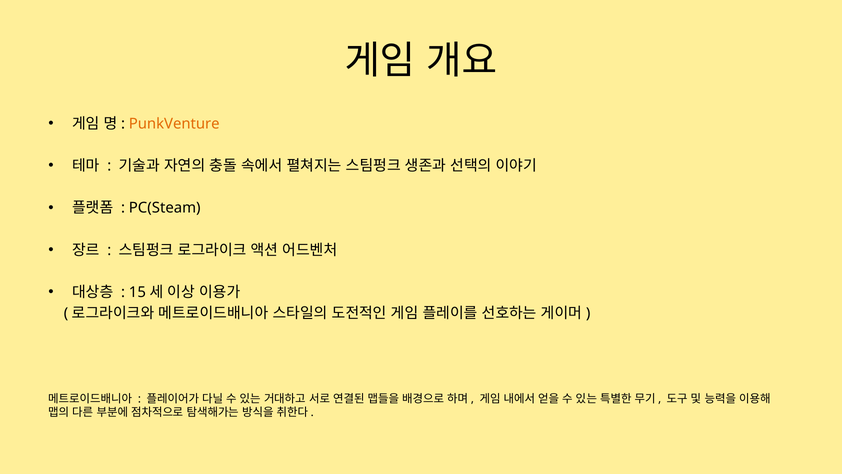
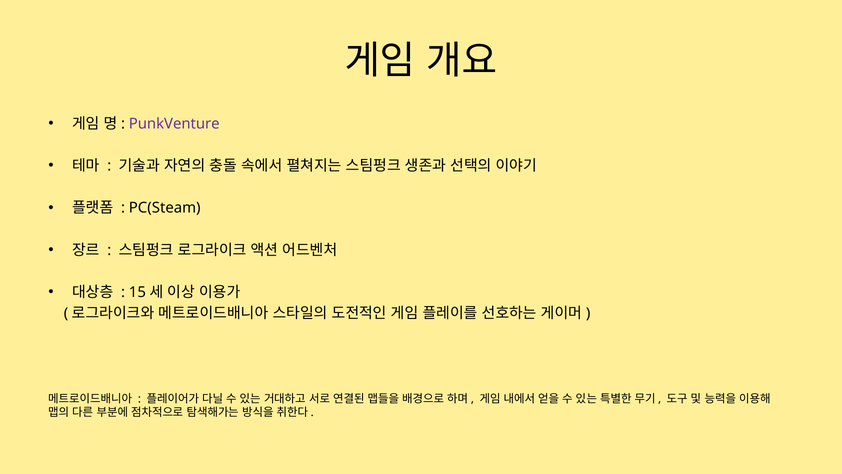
PunkVenture colour: orange -> purple (174, 124)
